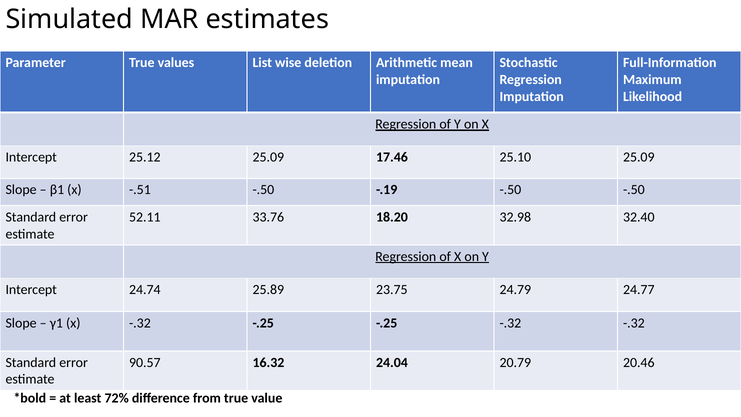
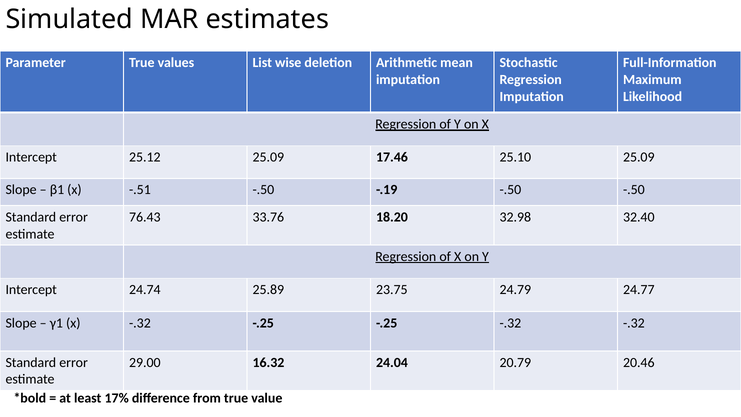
52.11: 52.11 -> 76.43 (145, 217)
90.57: 90.57 -> 29.00 (145, 362)
72%: 72% -> 17% (117, 398)
